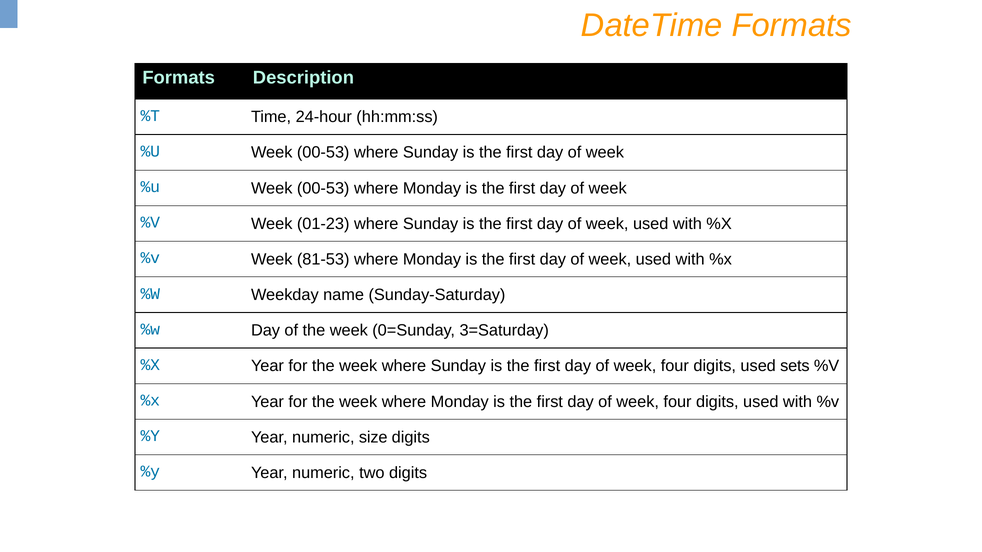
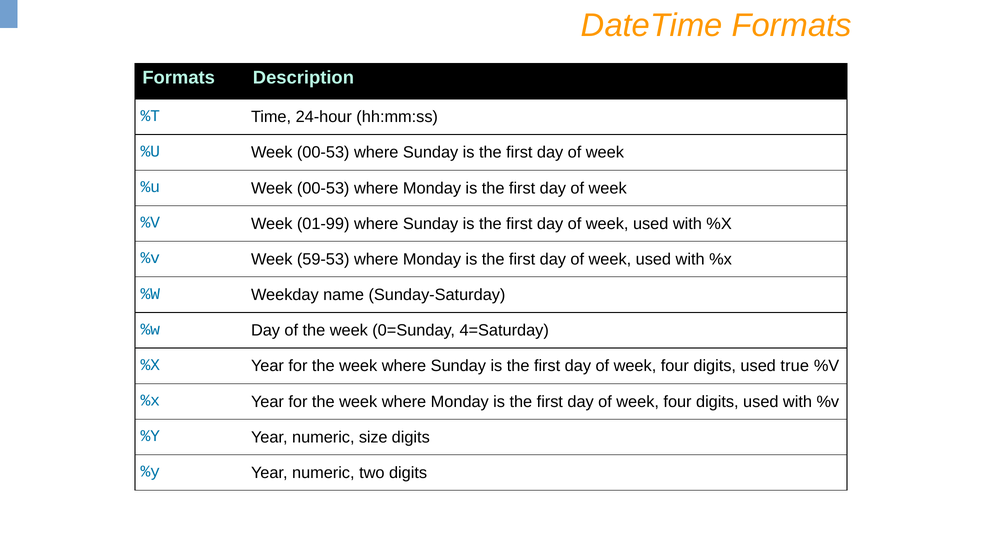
01-23: 01-23 -> 01-99 (323, 224)
81-53: 81-53 -> 59-53 (323, 259)
3=Saturday: 3=Saturday -> 4=Saturday (504, 331)
sets: sets -> true (795, 366)
